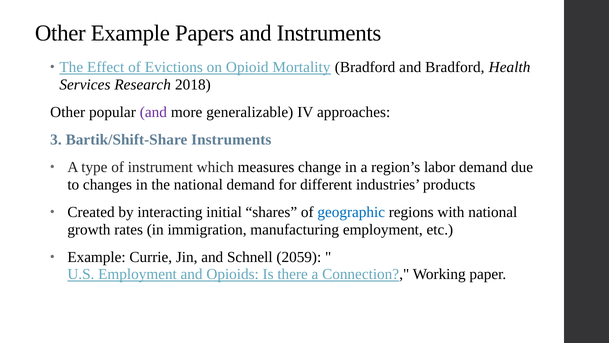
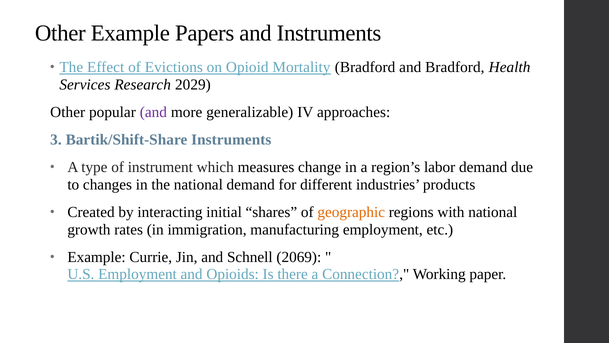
2018: 2018 -> 2029 (193, 84)
geographic colour: blue -> orange (351, 212)
2059: 2059 -> 2069 (299, 257)
